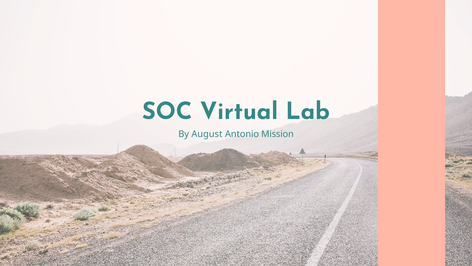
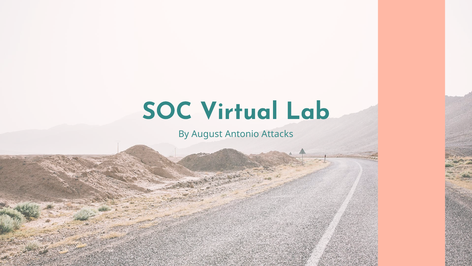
Mission: Mission -> Attacks (277, 134)
